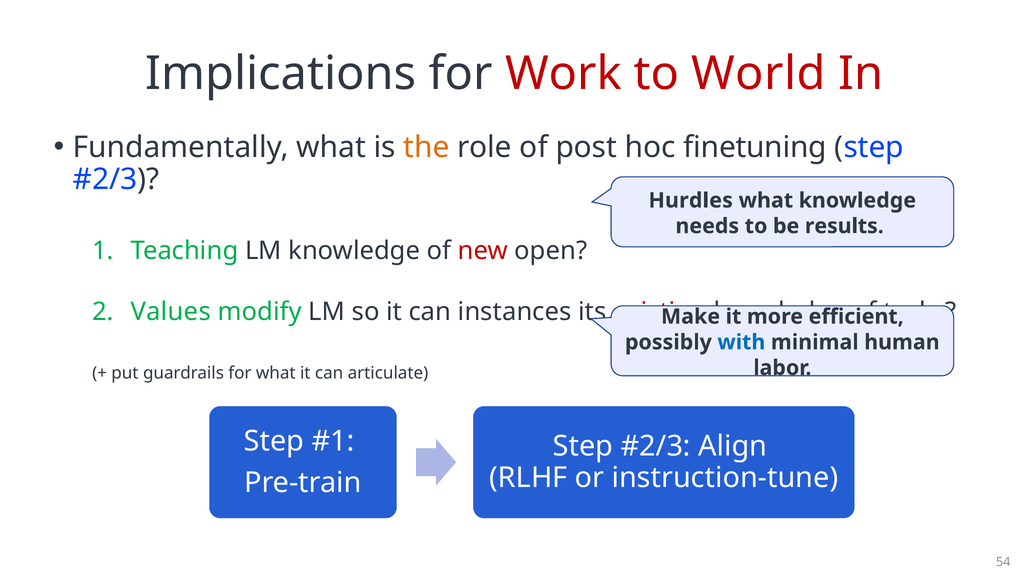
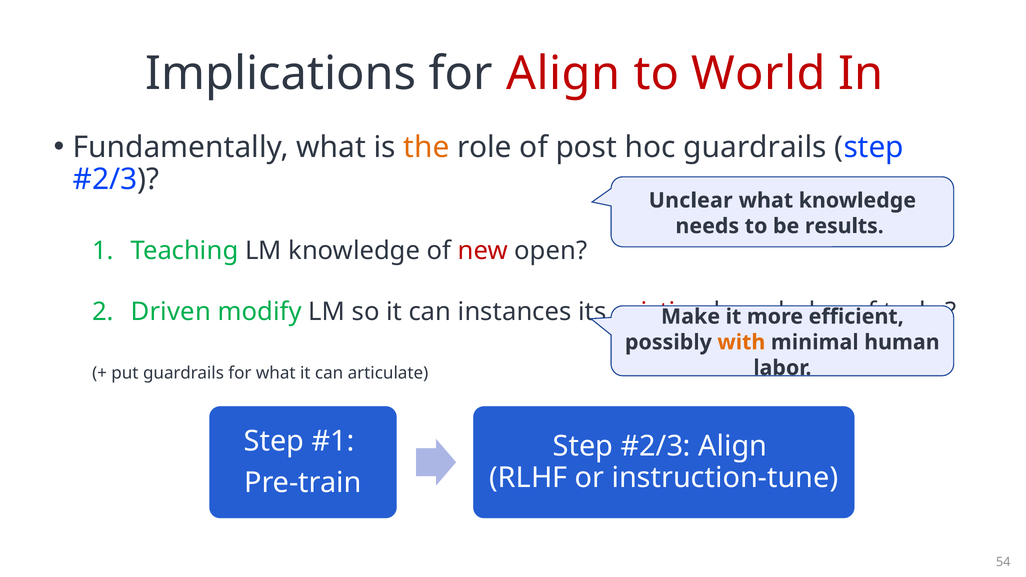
for Work: Work -> Align (563, 74)
hoc finetuning: finetuning -> guardrails (755, 147)
Hurdles: Hurdles -> Unclear (691, 200)
Values: Values -> Driven (171, 312)
with colour: blue -> orange (741, 342)
